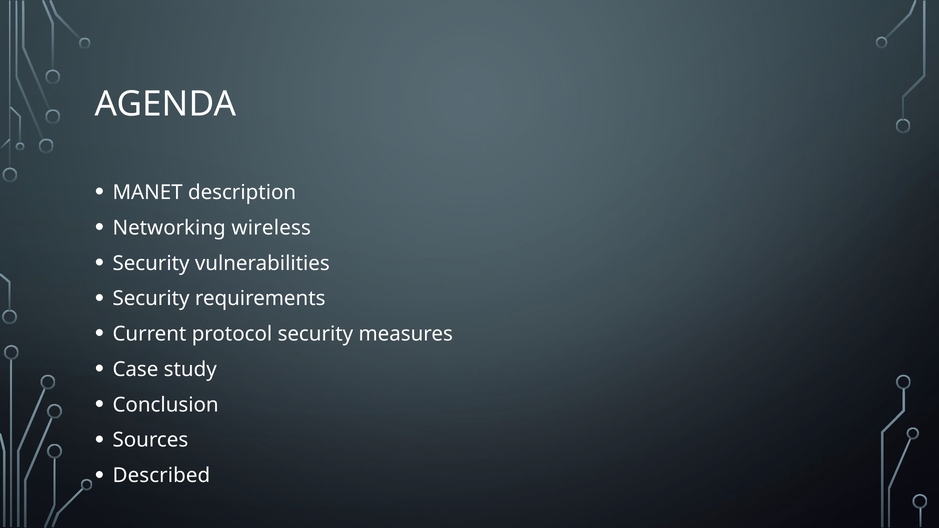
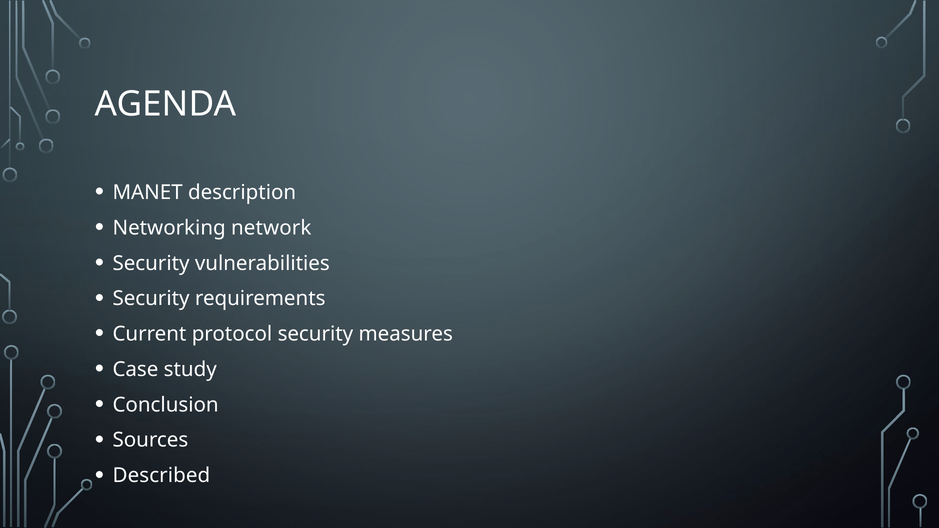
wireless: wireless -> network (271, 228)
